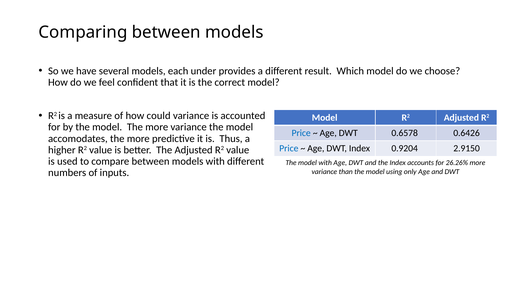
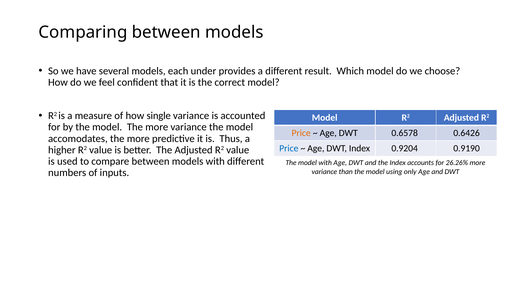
could: could -> single (159, 116)
Price colour: blue -> orange (301, 133)
2.9150: 2.9150 -> 0.9190 (467, 149)
